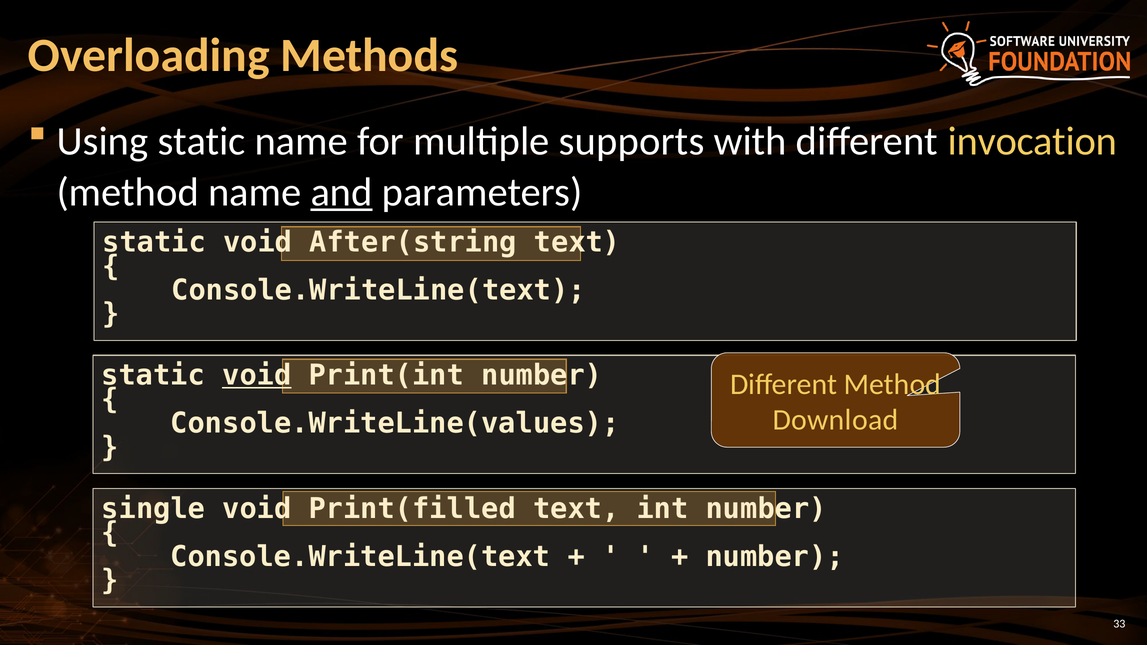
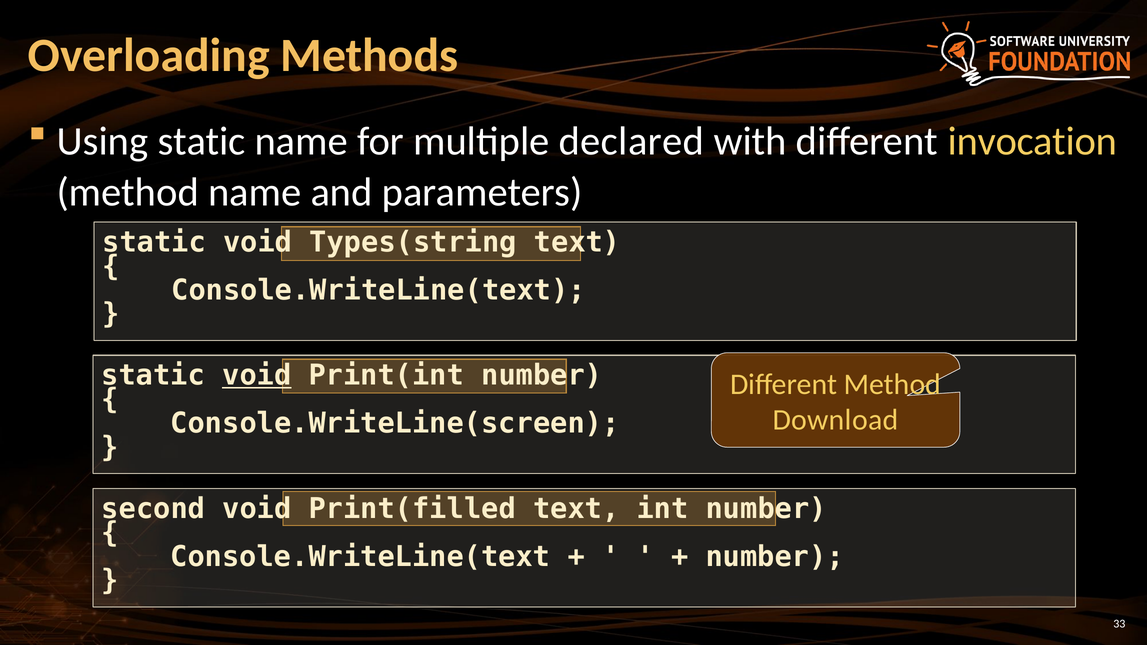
supports: supports -> declared (631, 141)
and underline: present -> none (342, 192)
After(string: After(string -> Types(string (413, 242)
Console.WriteLine(values: Console.WriteLine(values -> Console.WriteLine(screen (395, 423)
single: single -> second (153, 509)
